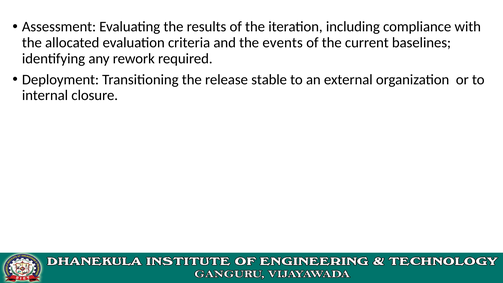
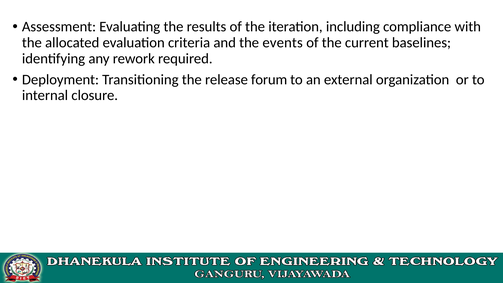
stable: stable -> forum (269, 80)
